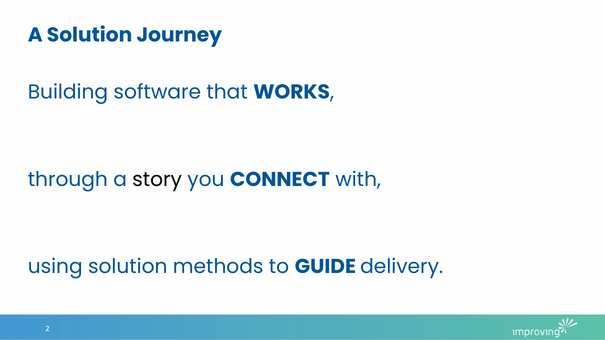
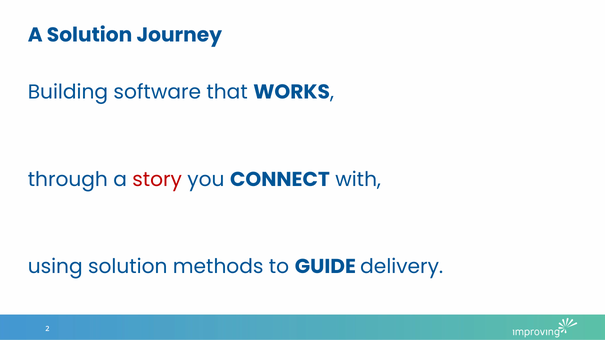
story colour: black -> red (157, 180)
